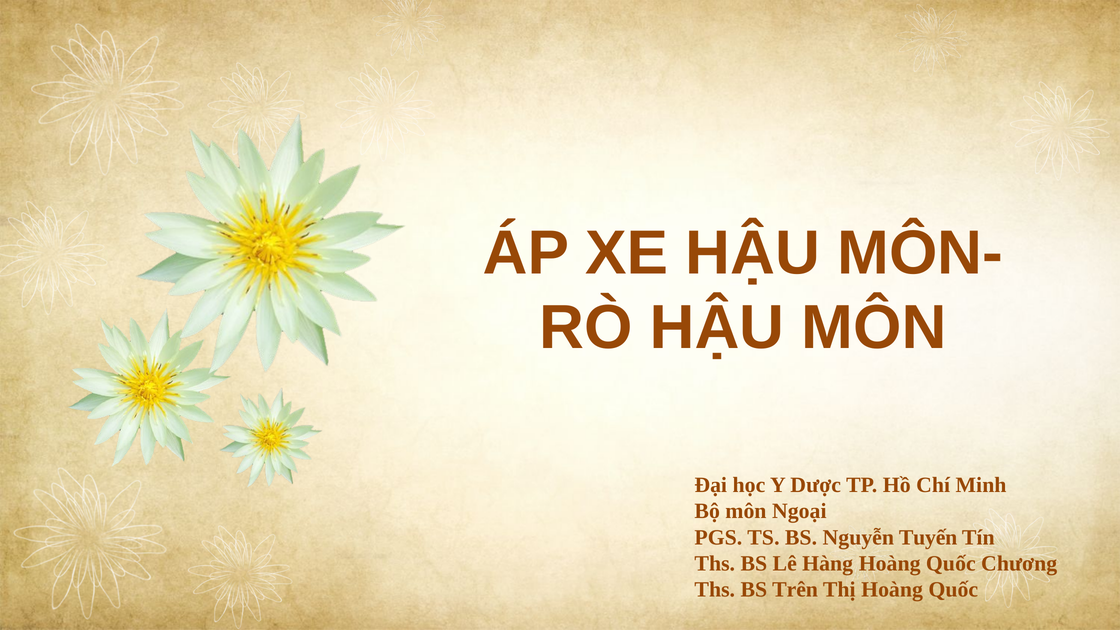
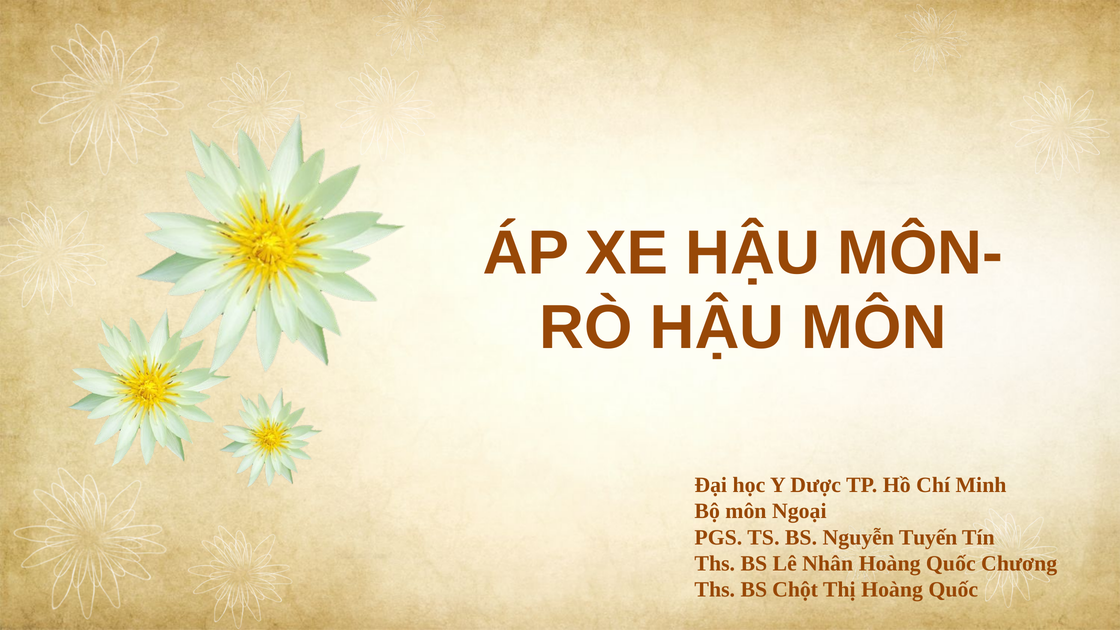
Hàng: Hàng -> Nhân (828, 563)
Trên: Trên -> Chột (795, 590)
